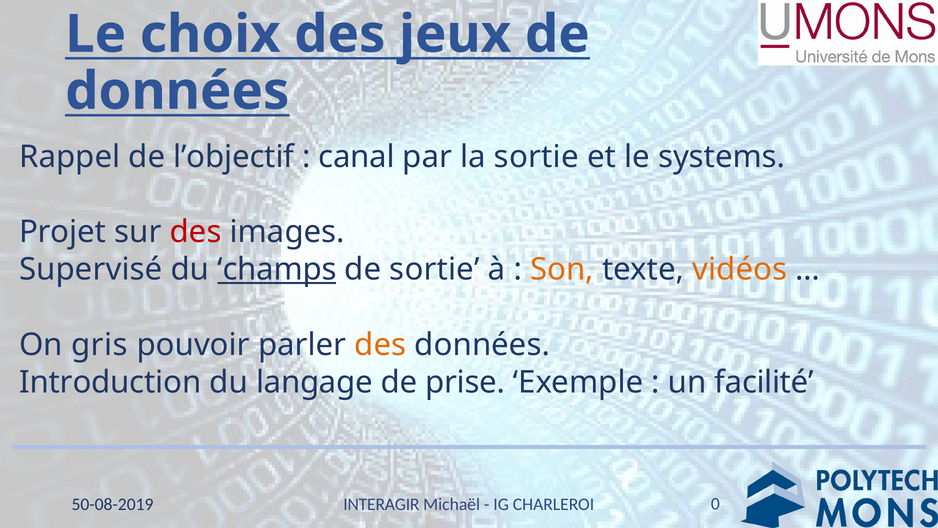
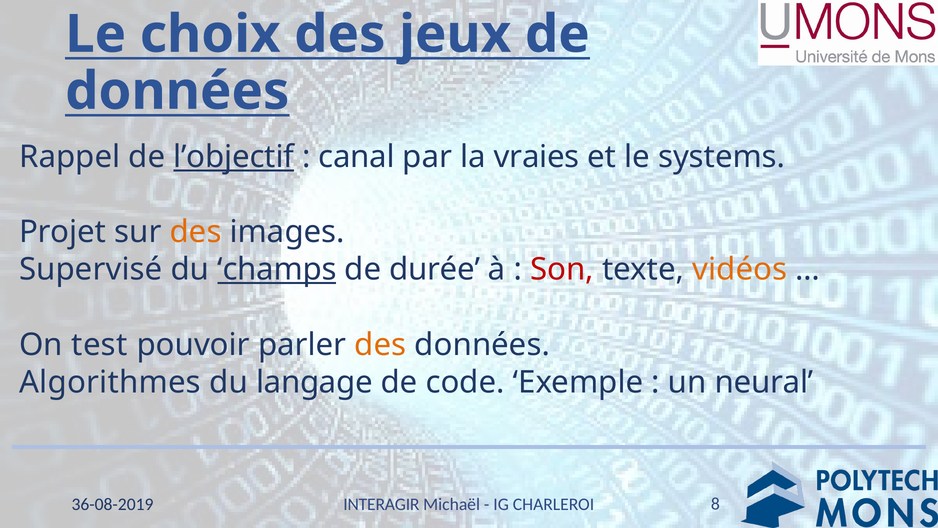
l’objectif underline: none -> present (234, 157)
la sortie: sortie -> vraies (537, 157)
des colour: red -> orange (196, 232)
de sortie: sortie -> durée (435, 269)
Son colour: orange -> red (562, 269)
gris: gris -> test (100, 344)
Introduction: Introduction -> Algorithmes (110, 382)
prise: prise -> code (465, 382)
facilité: facilité -> neural (764, 382)
0: 0 -> 8 (715, 504)
50-08-2019: 50-08-2019 -> 36-08-2019 (112, 504)
